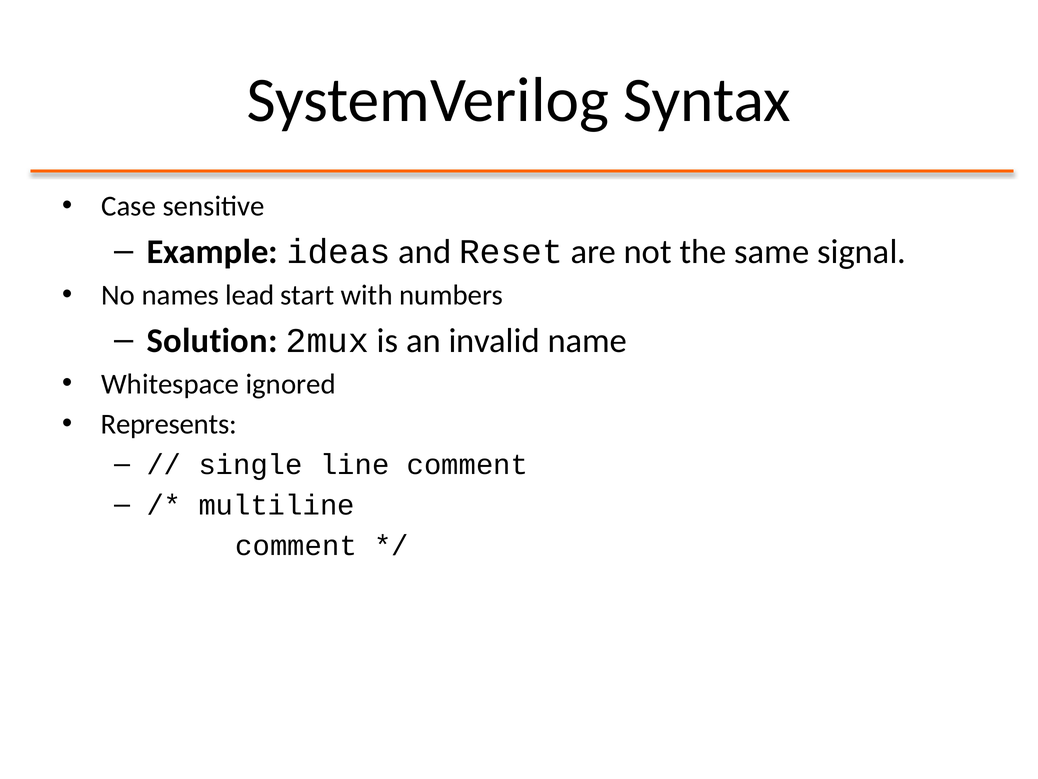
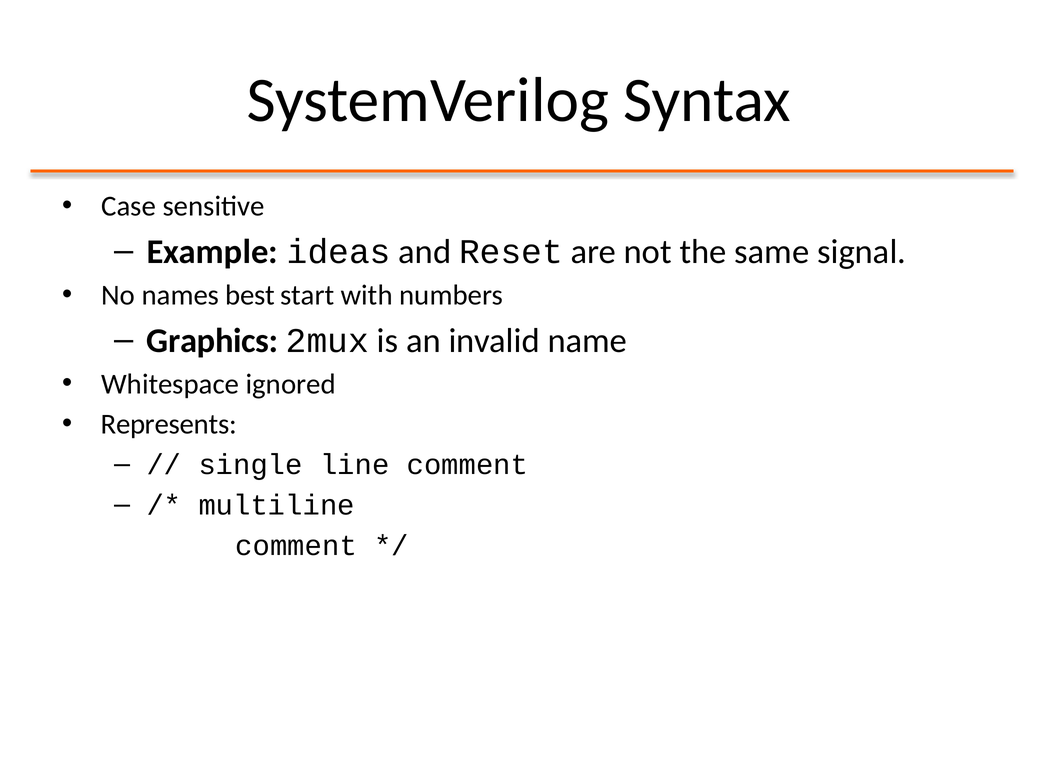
lead: lead -> best (250, 295)
Solution: Solution -> Graphics (212, 340)
